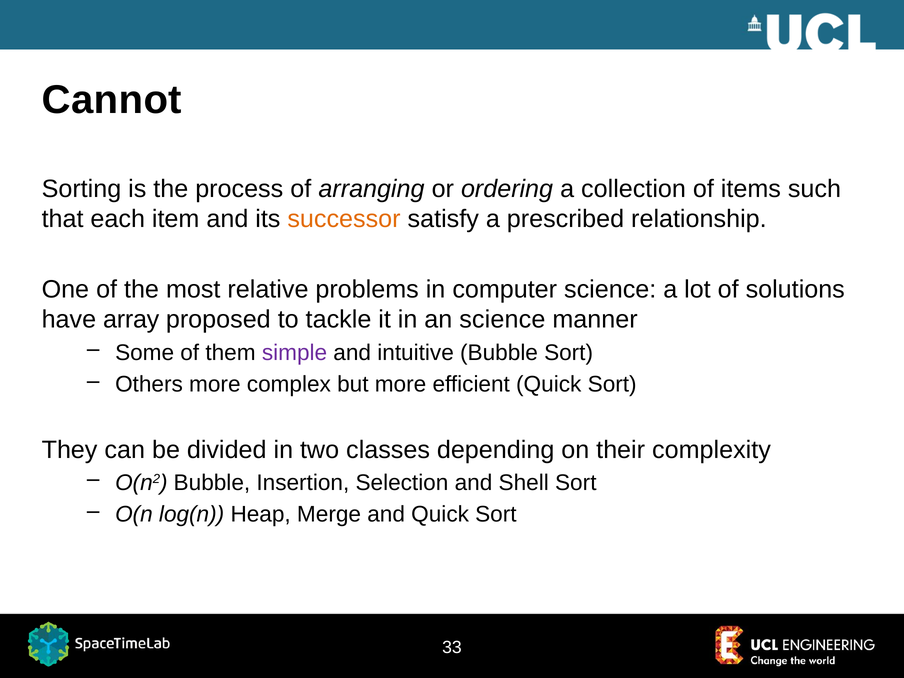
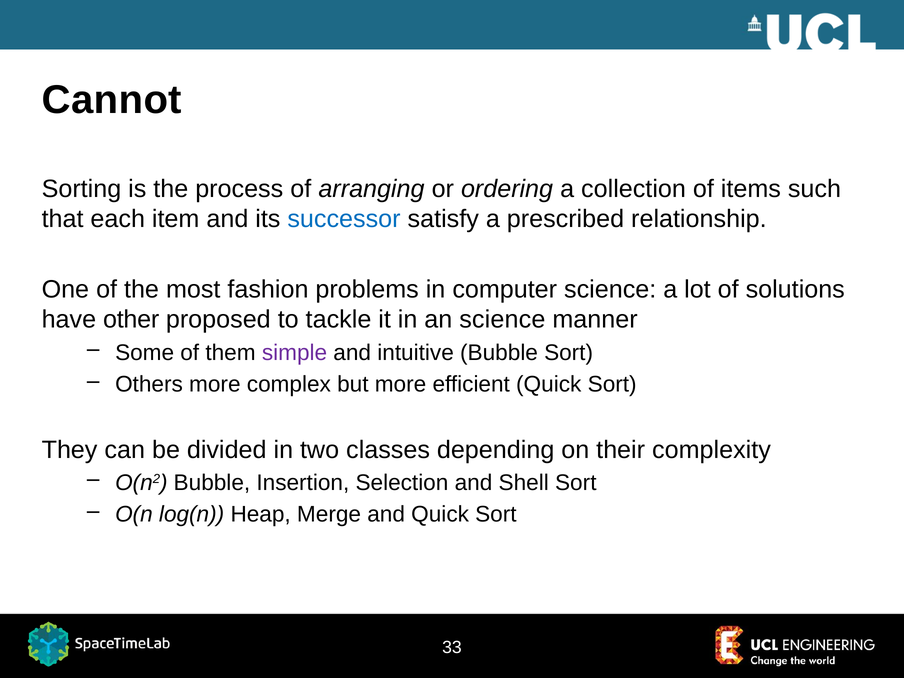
successor colour: orange -> blue (344, 219)
relative: relative -> fashion (268, 290)
array: array -> other (131, 320)
